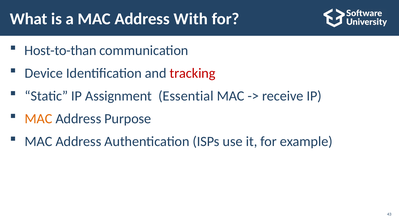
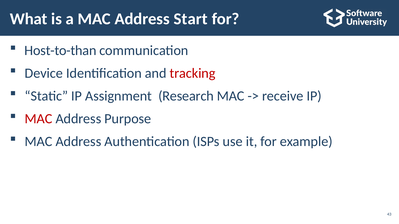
With: With -> Start (191, 19)
Essential: Essential -> Research (186, 96)
MAC colour: orange -> red (39, 119)
